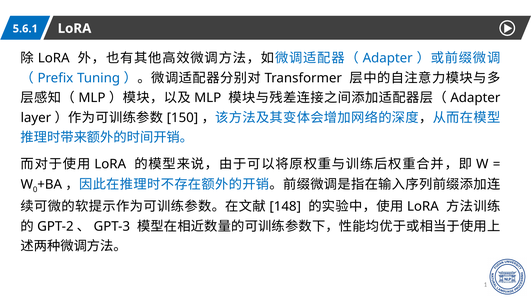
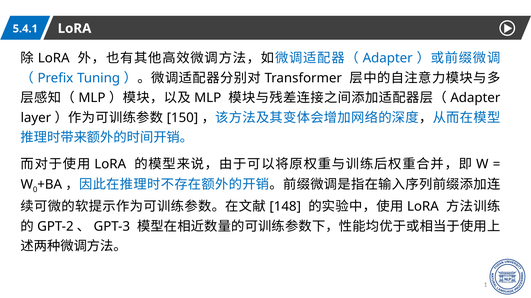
5.6.1: 5.6.1 -> 5.4.1 (25, 29)
